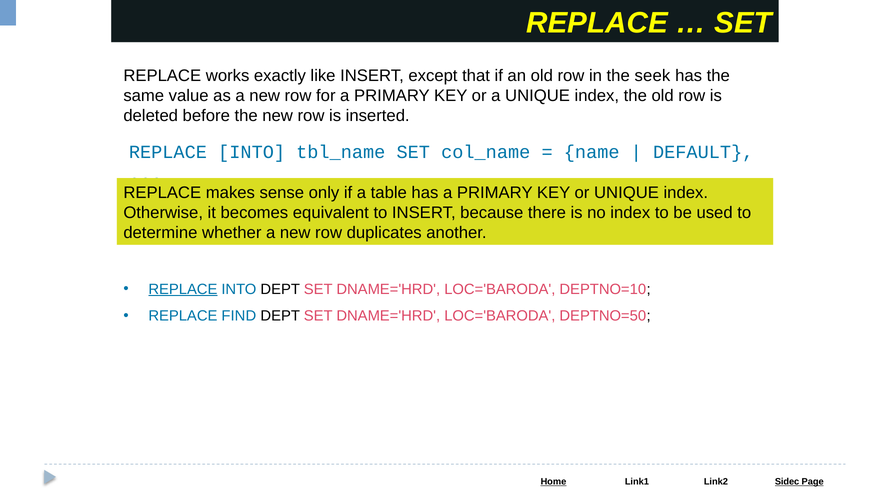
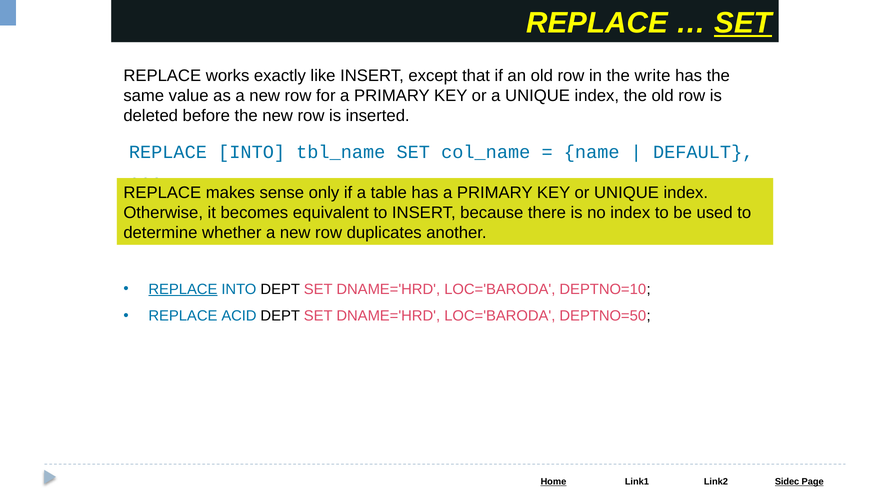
SET underline: none -> present (743, 23)
seek: seek -> write (652, 76)
FIND: FIND -> ACID (239, 316)
